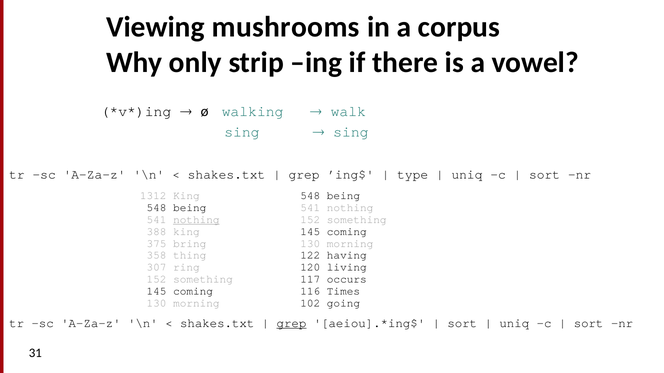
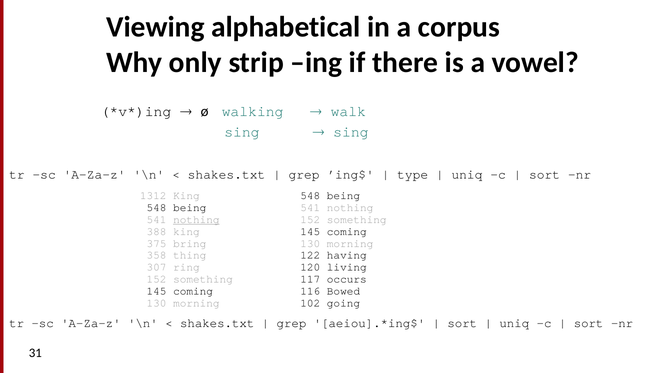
mushrooms: mushrooms -> alphabetical (286, 27)
Times: Times -> Bowed (343, 291)
grep underline: present -> none (291, 323)
